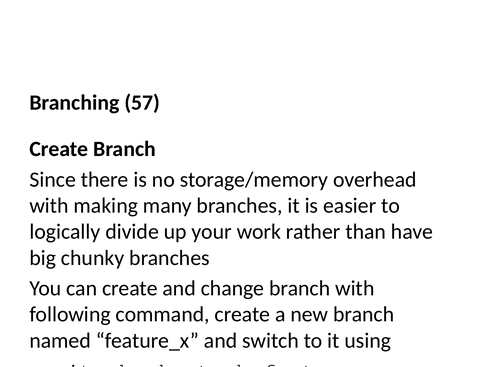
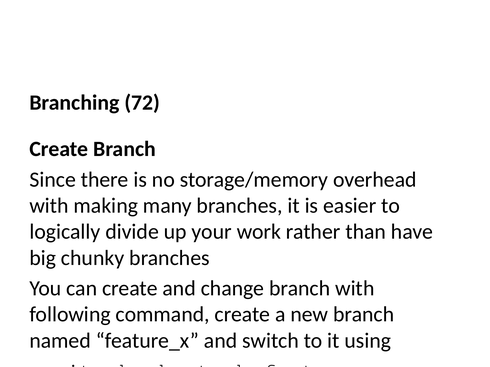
57: 57 -> 72 (142, 103)
